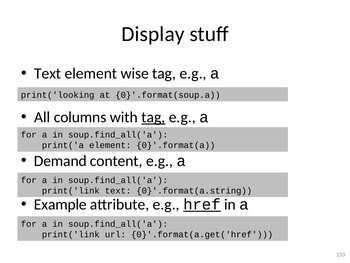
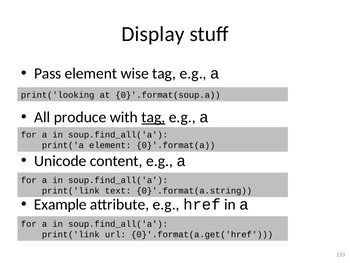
Text: Text -> Pass (48, 73)
columns: columns -> produce (80, 117)
Demand: Demand -> Unicode (60, 161)
href underline: present -> none (202, 204)
